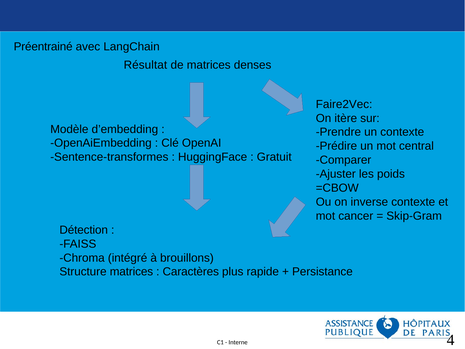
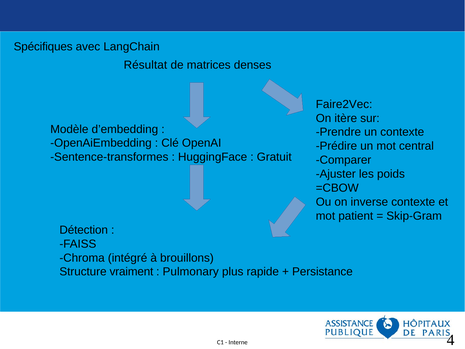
Préentrainé: Préentrainé -> Spécifiques (43, 47)
cancer: cancer -> patient (356, 216)
Structure matrices: matrices -> vraiment (131, 272)
Caractères: Caractères -> Pulmonary (191, 272)
